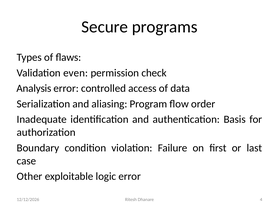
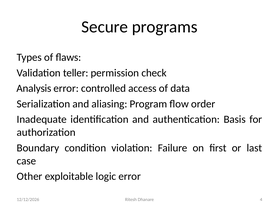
even: even -> teller (76, 73)
